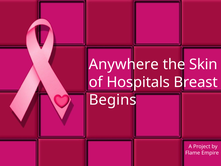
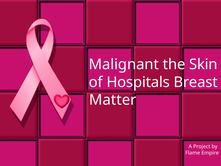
Anywhere: Anywhere -> Malignant (124, 64)
Begins: Begins -> Matter (113, 100)
